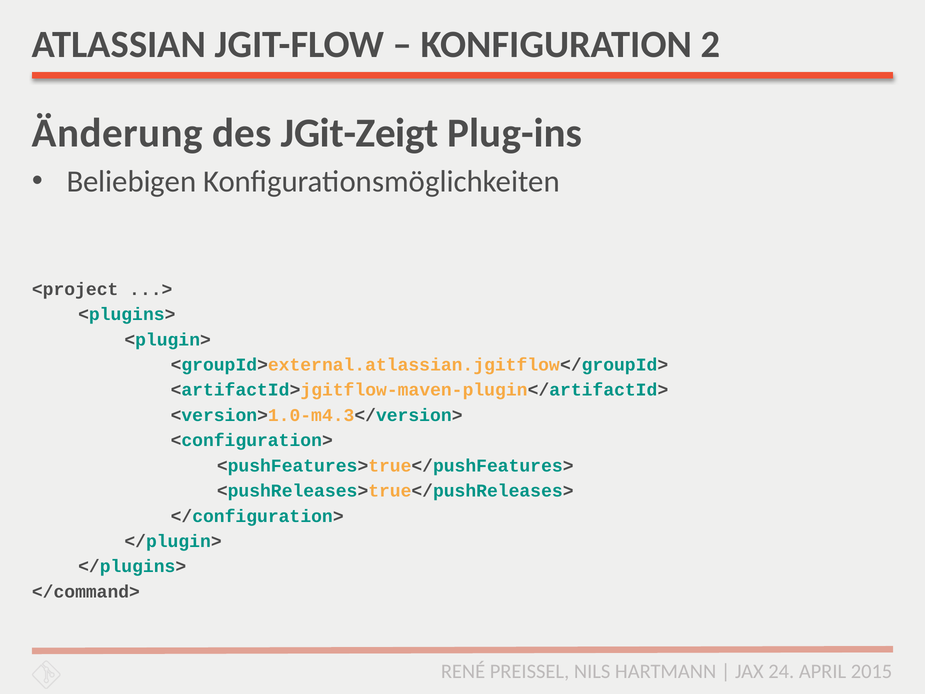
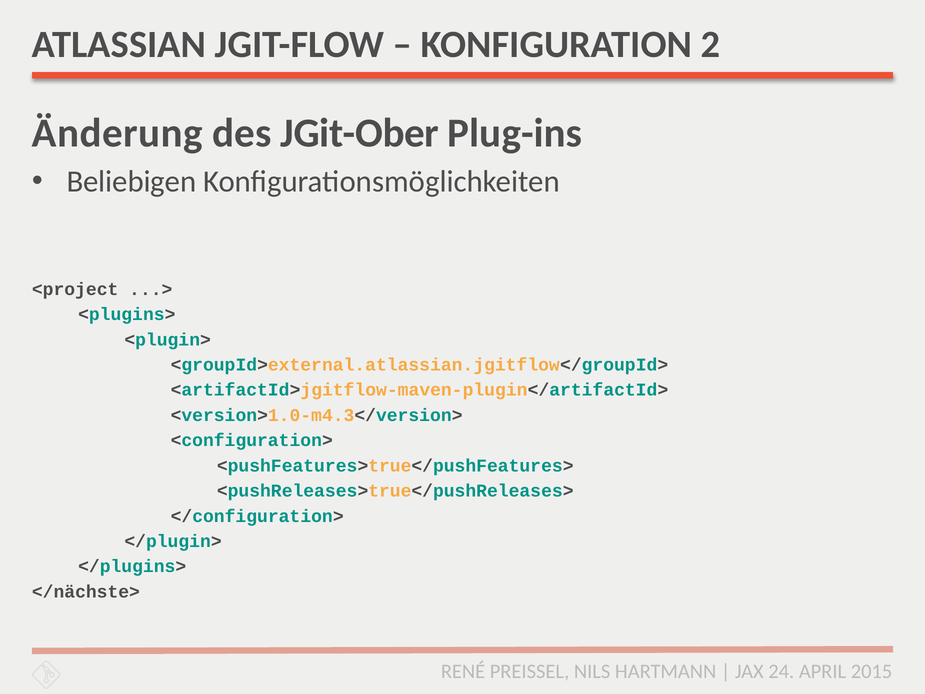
JGit-Zeigt: JGit-Zeigt -> JGit-Ober (360, 133)
</command>: </command> -> </nächste> (86, 592)
